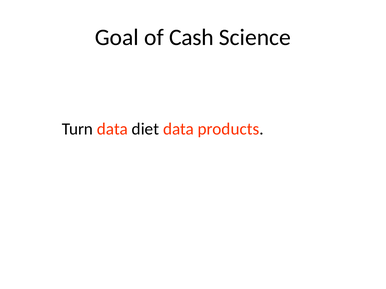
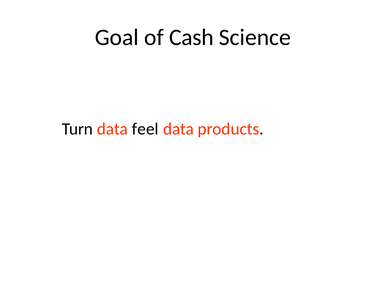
diet: diet -> feel (145, 129)
